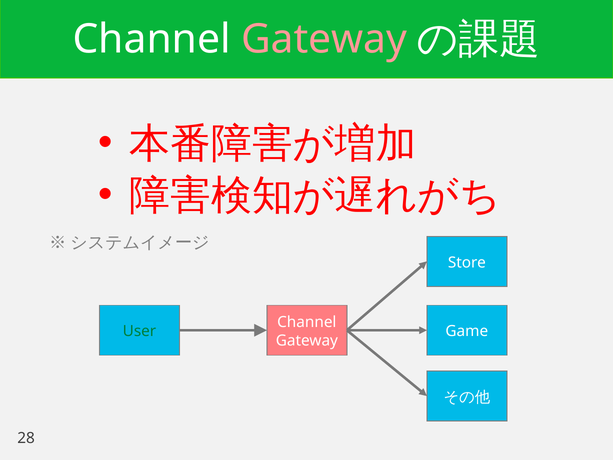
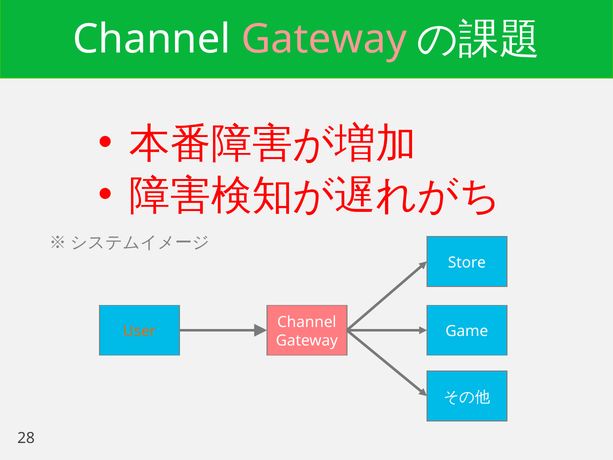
User colour: green -> orange (139, 331)
